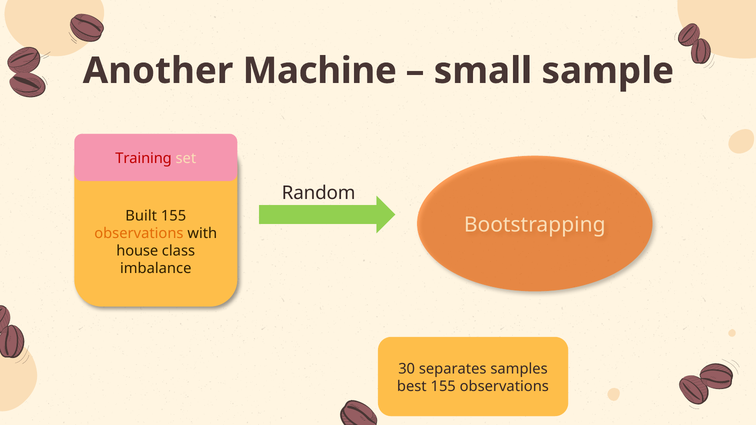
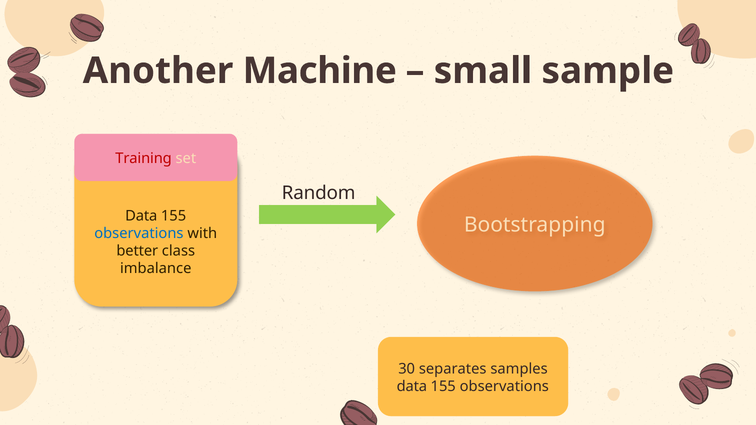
Built: Built -> Data (141, 216)
observations colour: orange -> blue (139, 233)
house: house -> better (137, 251)
best: best -> data (412, 387)
